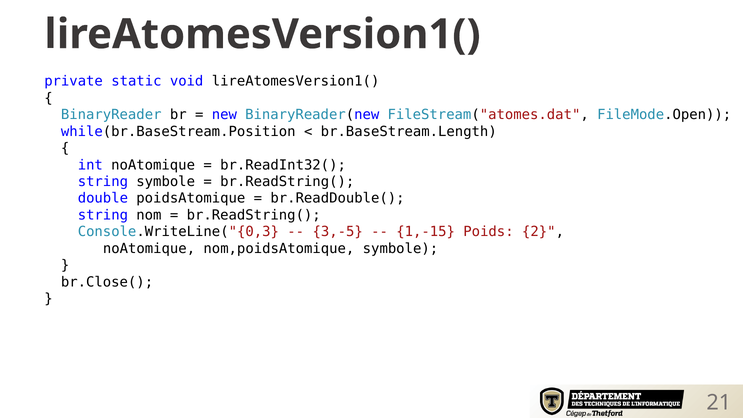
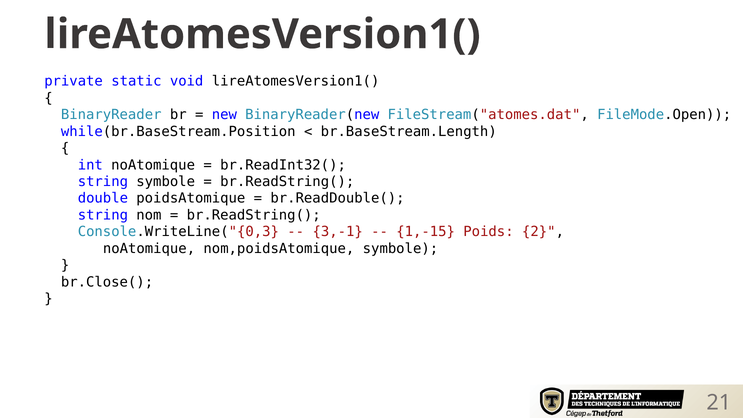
3,-5: 3,-5 -> 3,-1 (338, 232)
